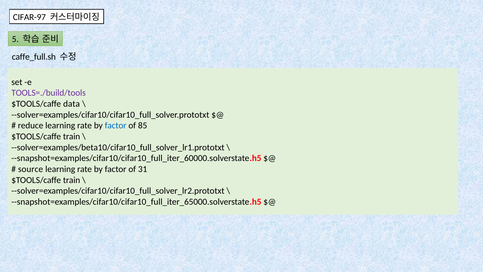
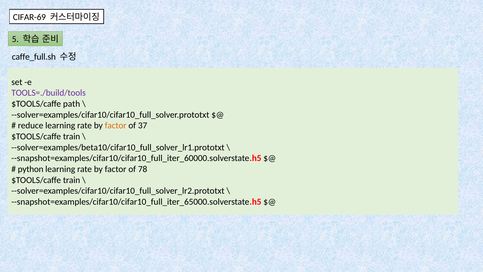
CIFAR-97: CIFAR-97 -> CIFAR-69 (29, 17)
data: data -> path (72, 104)
factor colour: blue -> orange (116, 125)
85: 85 -> 37 (143, 125)
source: source -> python (31, 169)
31: 31 -> 78 (143, 169)
